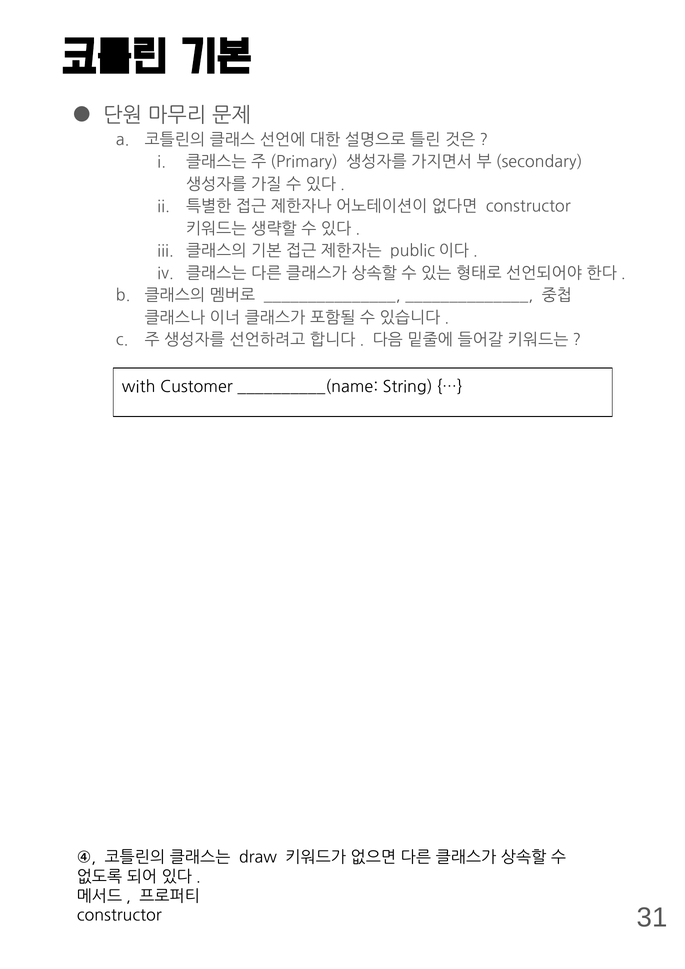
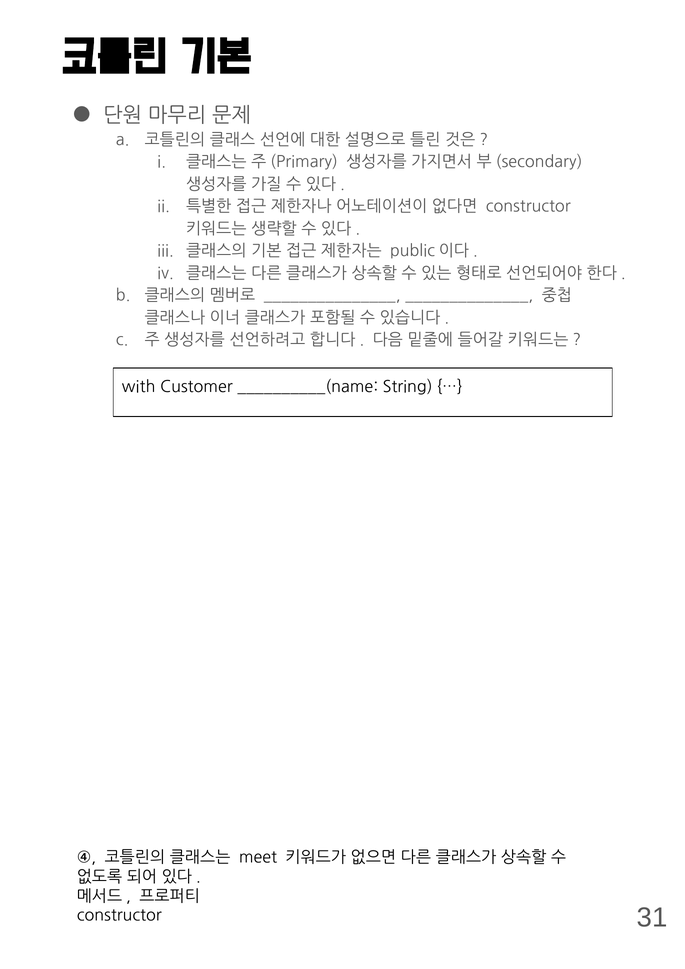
draw: draw -> meet (258, 857)
